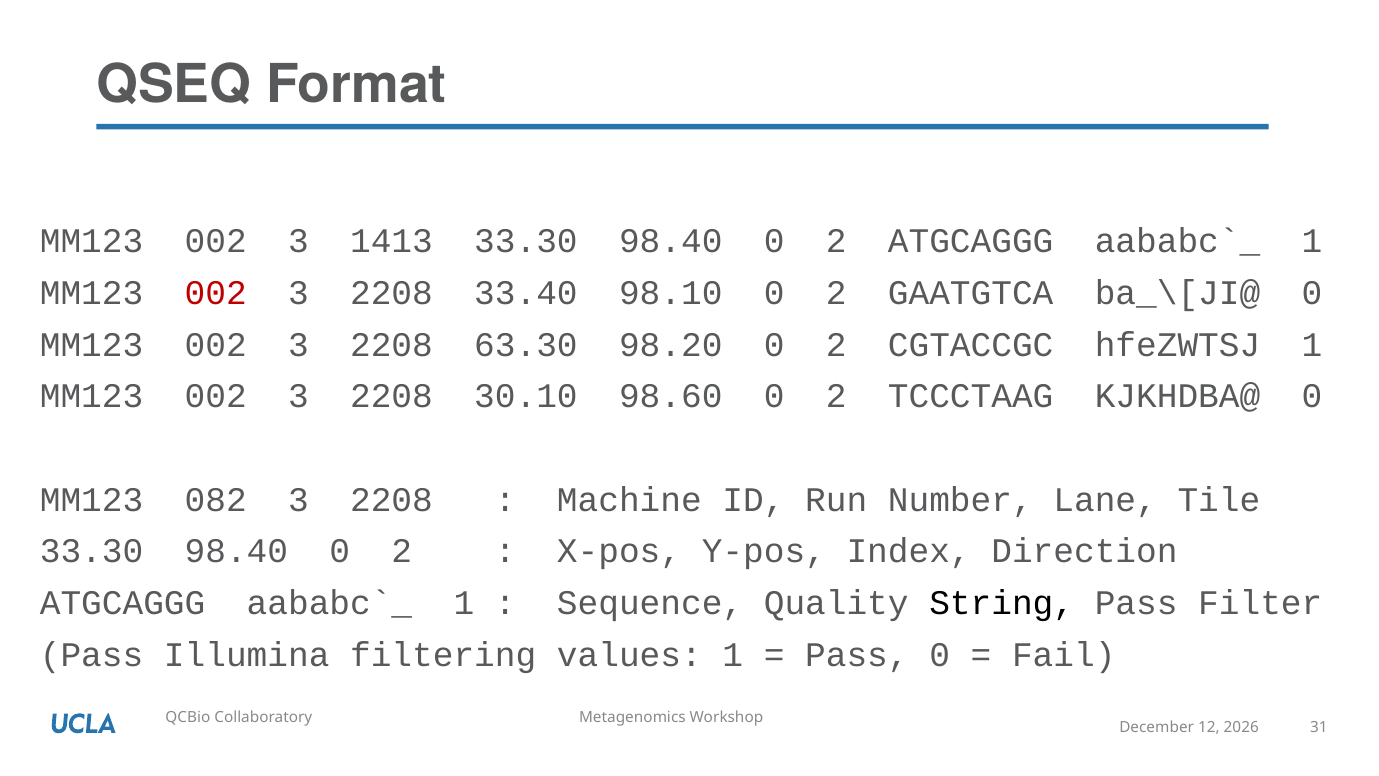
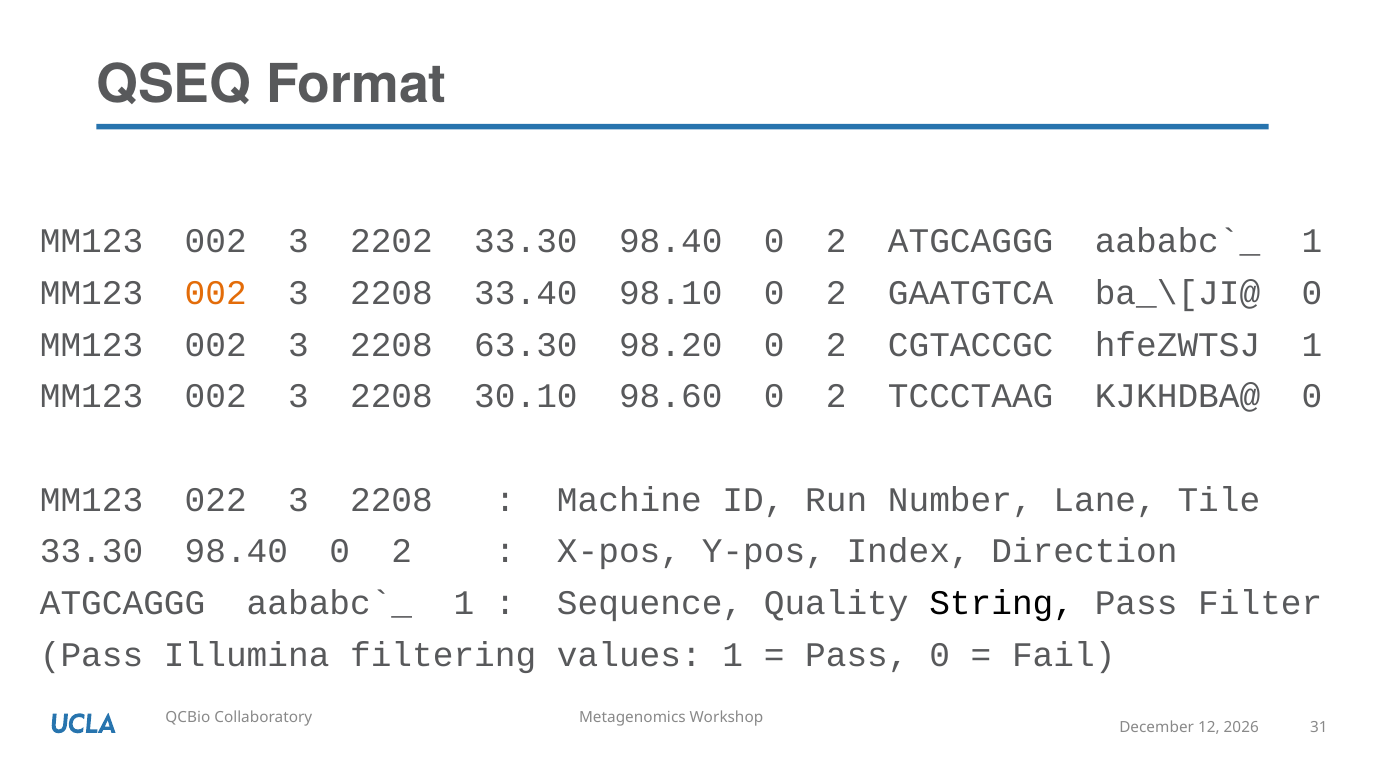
1413: 1413 -> 2202 (391, 241)
002 colour: red -> orange (216, 293)
082: 082 -> 022 (216, 500)
